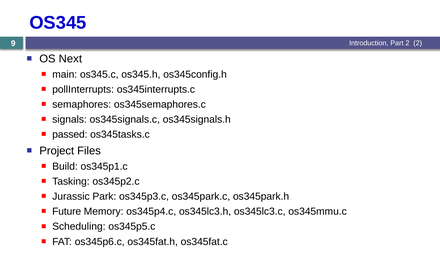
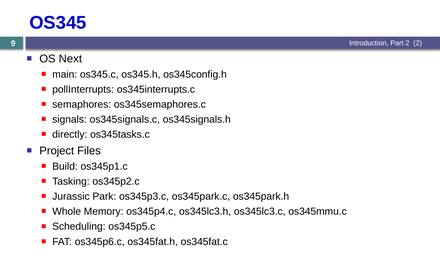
passed: passed -> directly (70, 134)
Future: Future -> Whole (67, 212)
